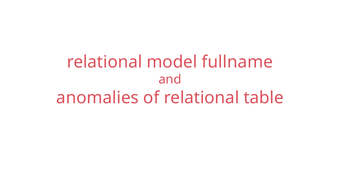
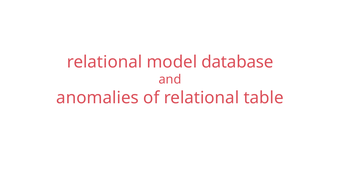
fullname: fullname -> database (237, 62)
